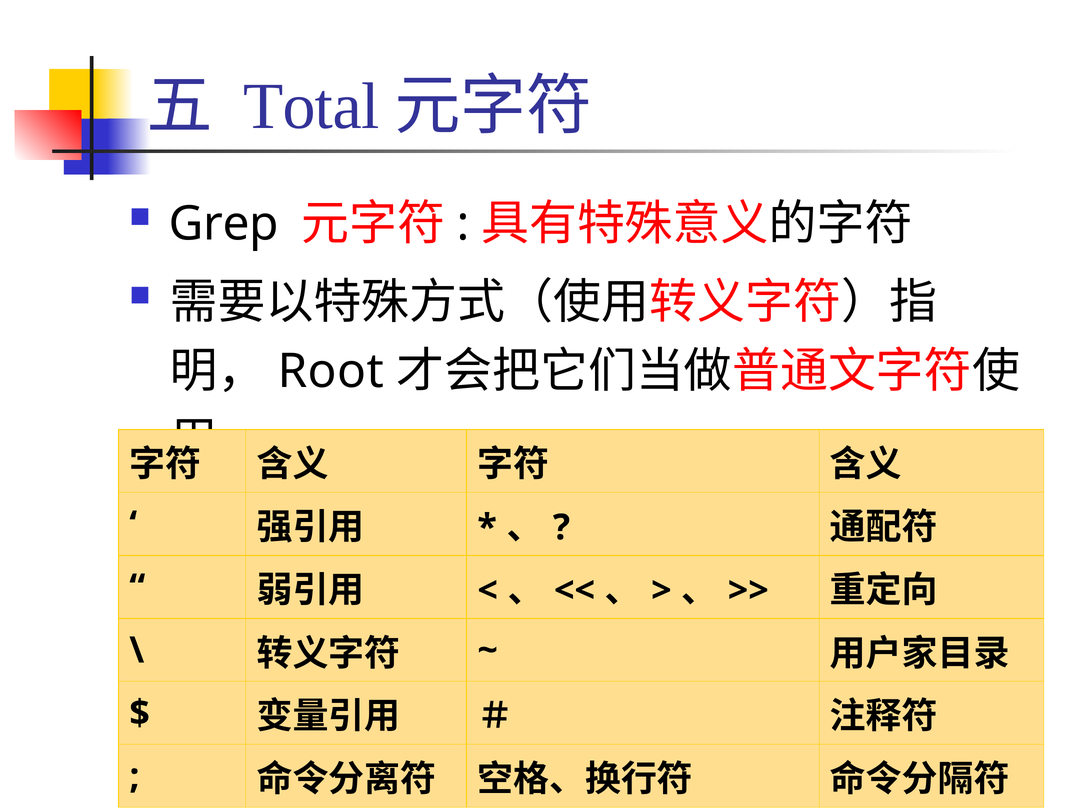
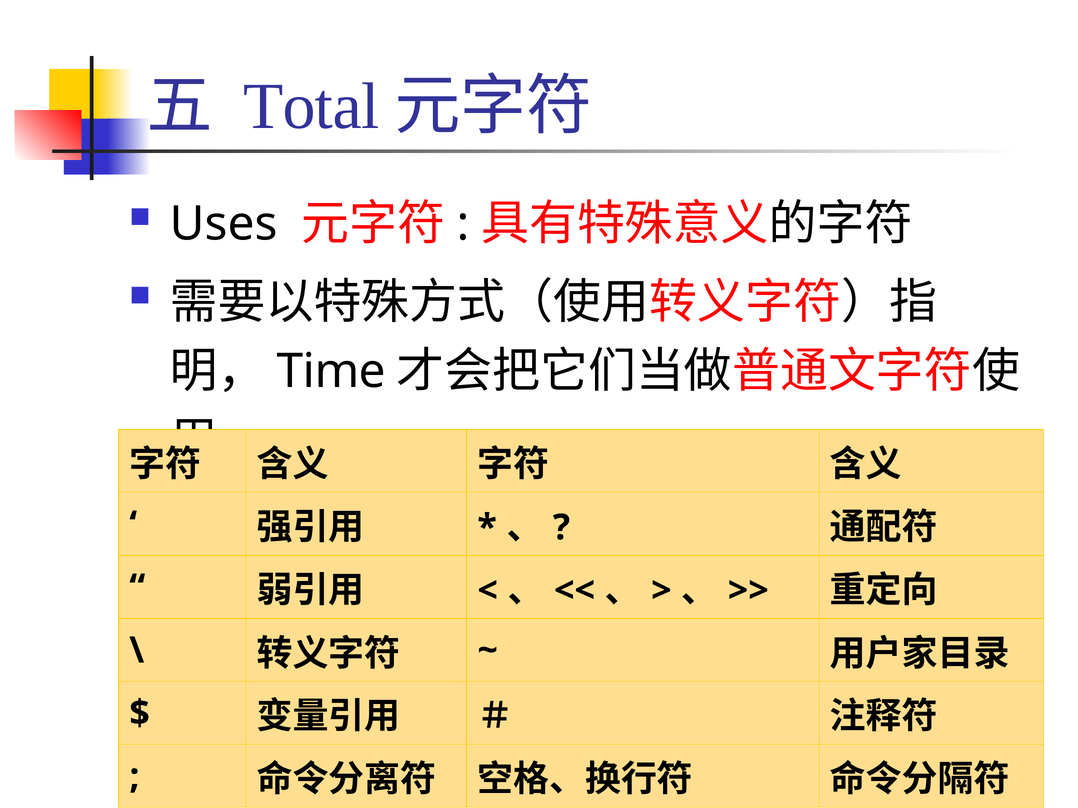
Grep: Grep -> Uses (224, 224)
Root: Root -> Time (331, 372)
